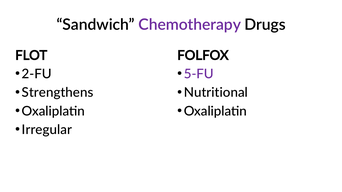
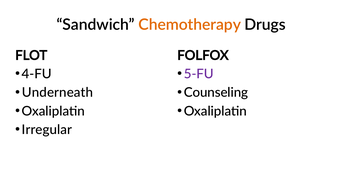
Chemotherapy colour: purple -> orange (190, 25)
2-FU: 2-FU -> 4-FU (37, 74)
Strengthens: Strengthens -> Underneath (58, 93)
Nutritional: Nutritional -> Counseling (216, 93)
